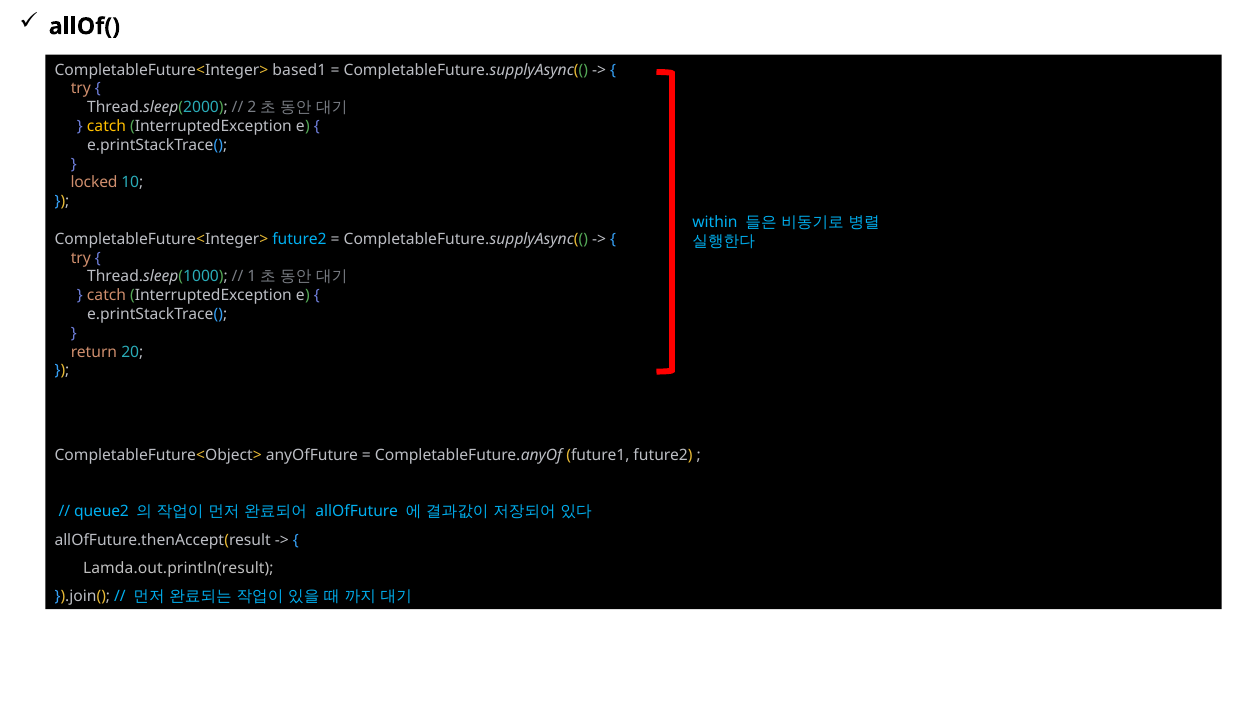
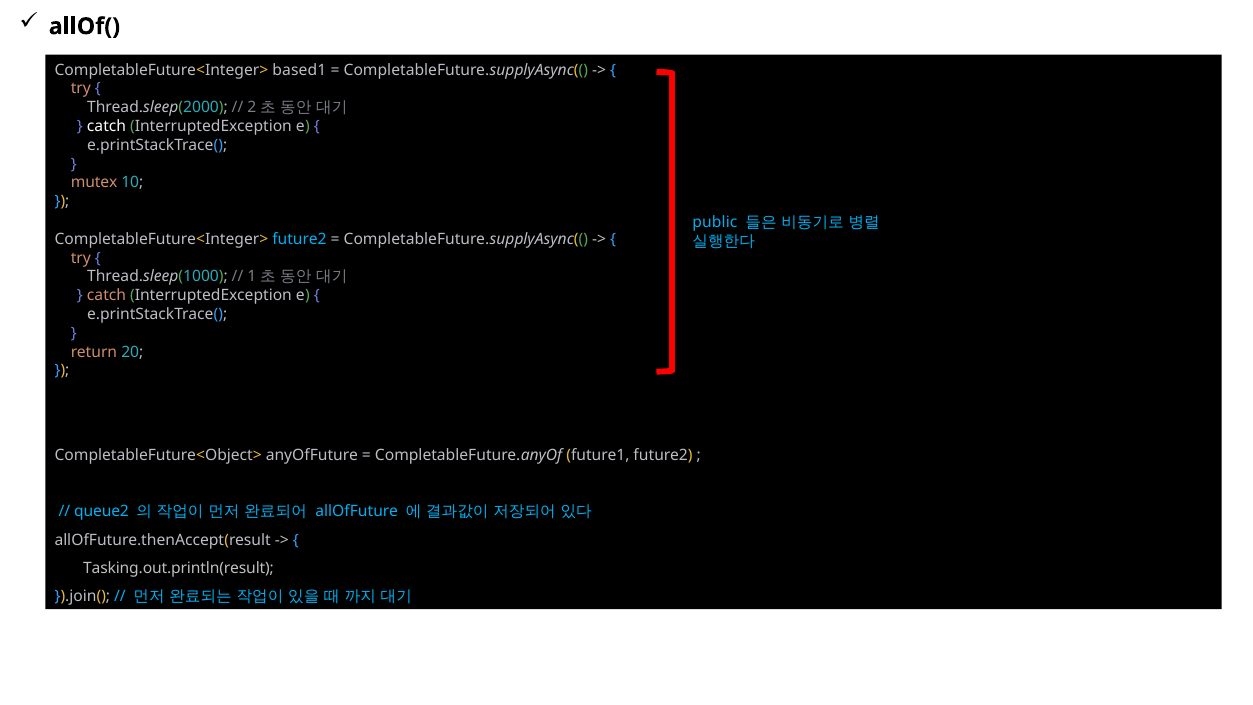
catch colour: yellow -> white (107, 126)
locked: locked -> mutex (94, 183)
within: within -> public (715, 222)
Lamda.out.println(result: Lamda.out.println(result -> Tasking.out.println(result (178, 568)
